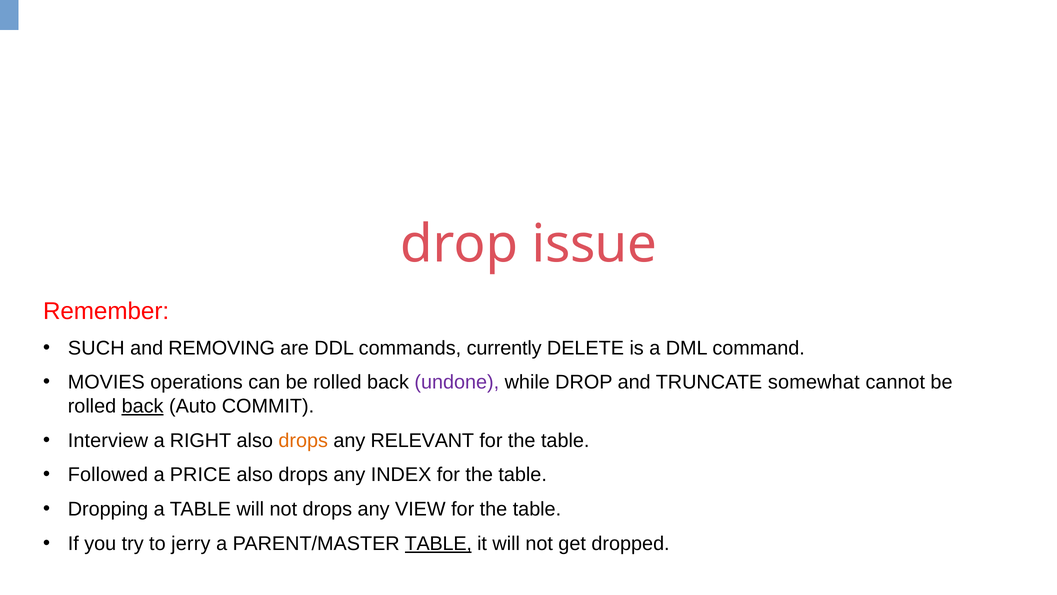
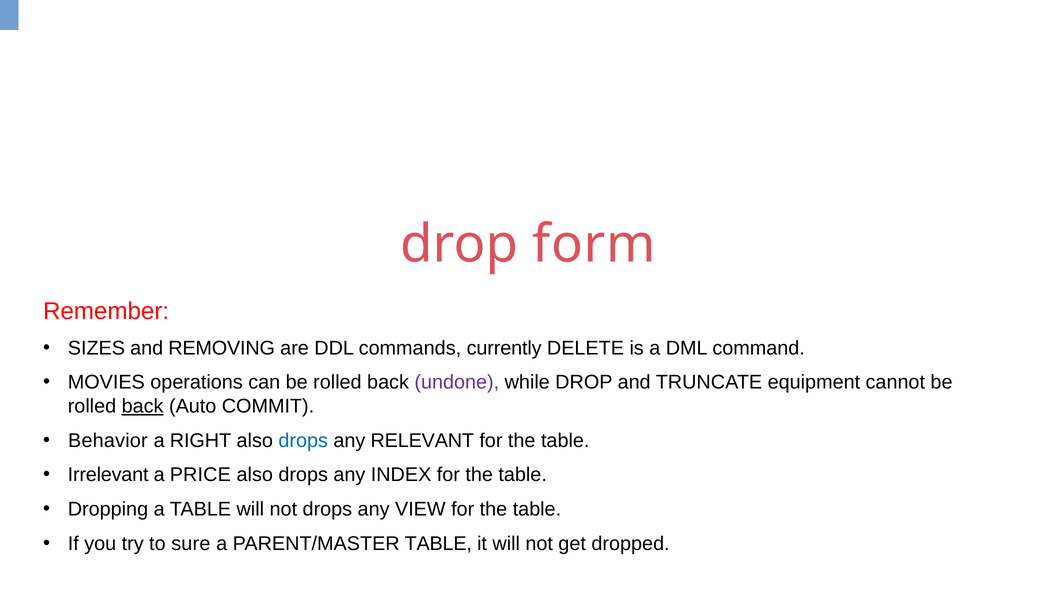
issue: issue -> form (594, 244)
SUCH: SUCH -> SIZES (96, 348)
somewhat: somewhat -> equipment (814, 382)
Interview: Interview -> Behavior (108, 440)
drops colour: orange -> blue (303, 440)
Followed: Followed -> Irrelevant (108, 475)
jerry: jerry -> sure (191, 543)
TABLE underline: present -> none (438, 543)
